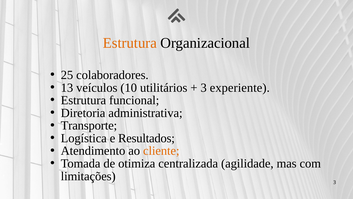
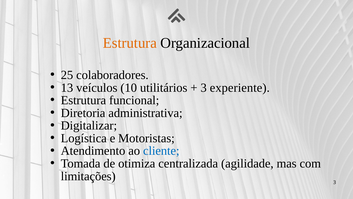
Transporte: Transporte -> Digitalizar (89, 125)
Resultados: Resultados -> Motoristas (146, 138)
cliente colour: orange -> blue (161, 151)
